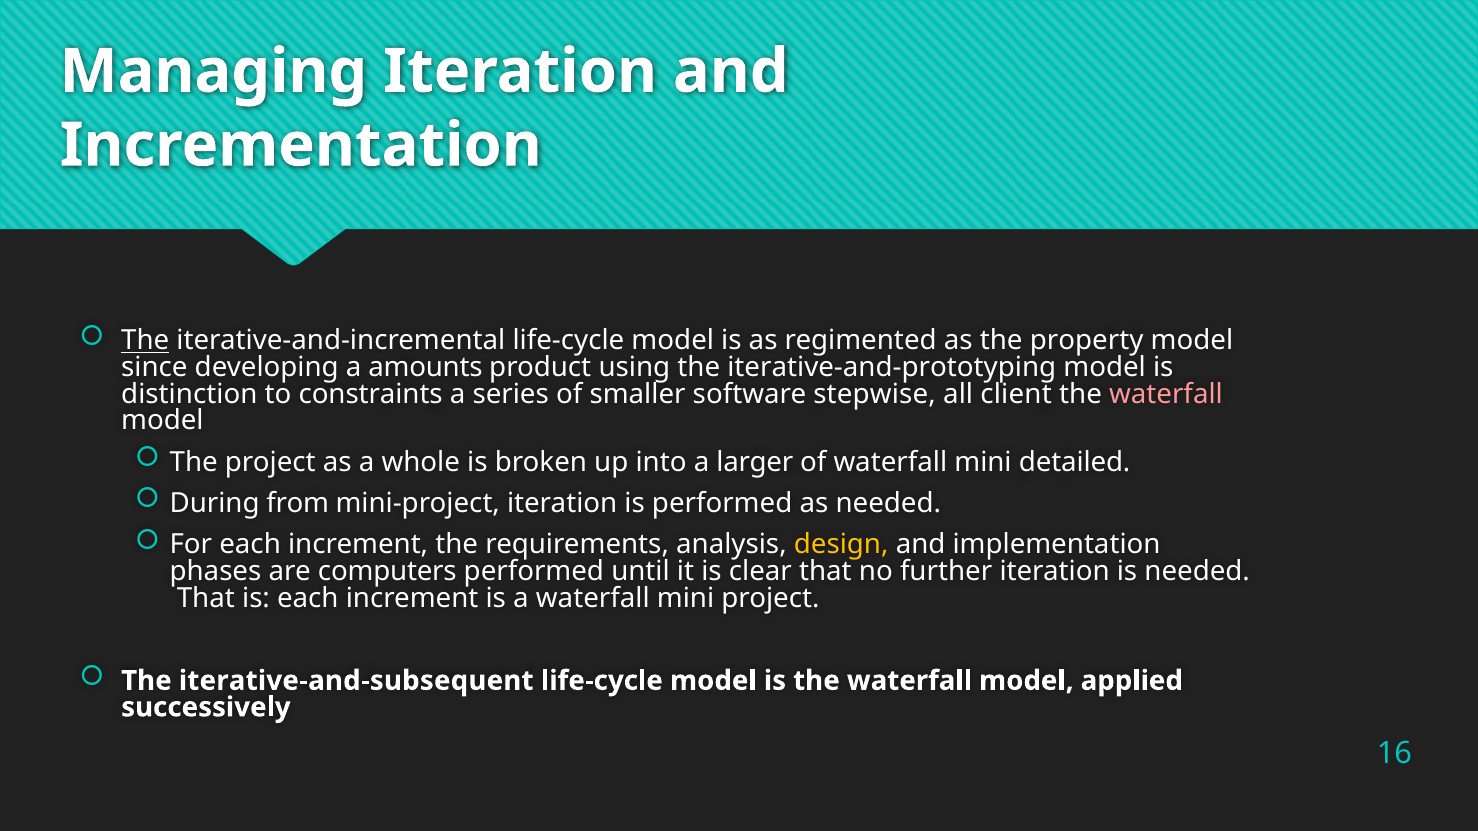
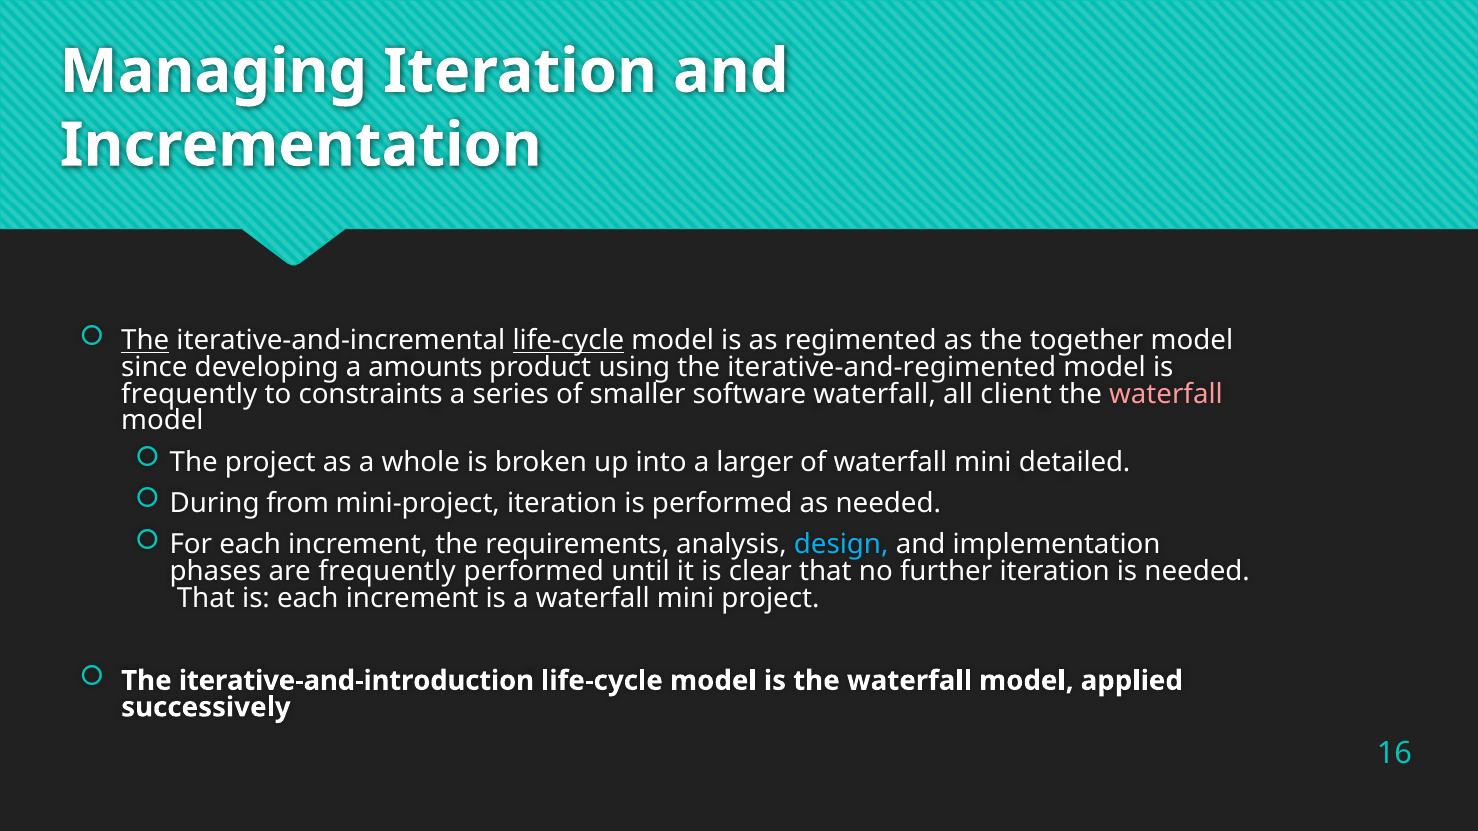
life-cycle underline: none -> present (568, 341)
property: property -> together (1087, 341)
iterative-and-prototyping: iterative-and-prototyping -> iterative-and-regimented (892, 367)
distinction: distinction -> frequently (189, 394)
software stepwise: stepwise -> waterfall (875, 394)
design colour: yellow -> light blue (841, 545)
are computers: computers -> frequently (387, 572)
iterative-and-subsequent: iterative-and-subsequent -> iterative-and-introduction (356, 681)
